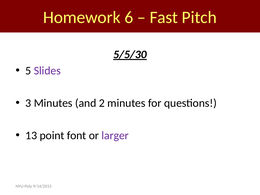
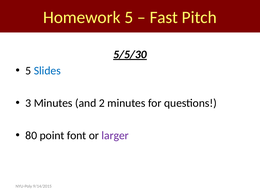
Homework 6: 6 -> 5 (129, 17)
Slides colour: purple -> blue (47, 71)
13: 13 -> 80 (31, 135)
